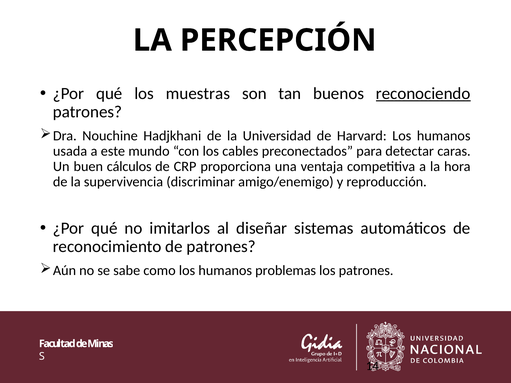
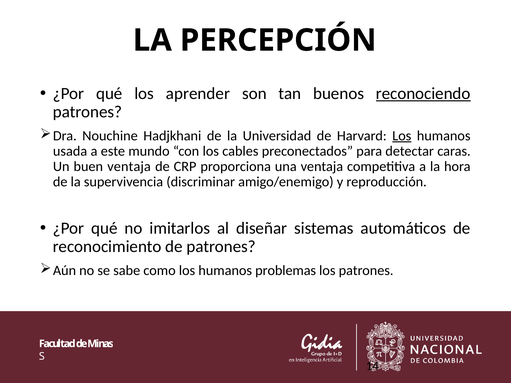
muestras: muestras -> aprender (198, 94)
Los underline: none -> present (402, 136)
buen cálculos: cálculos -> ventaja (129, 167)
